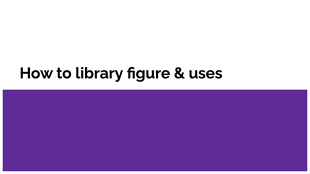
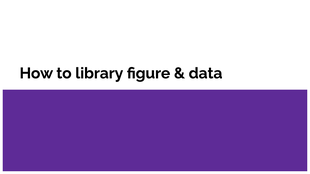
uses: uses -> data (206, 73)
